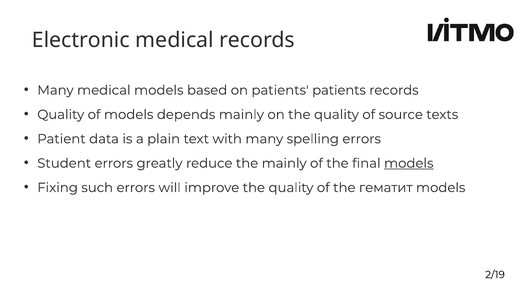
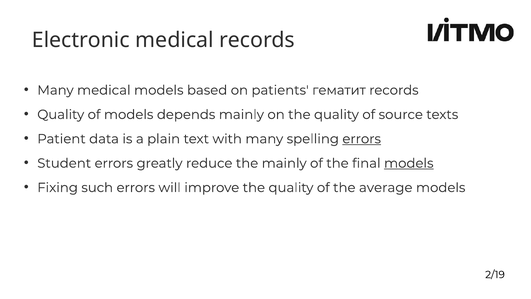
patients patients: patients -> гематит (339, 90)
errors underline: none -> present (362, 139)
гематит: гематит -> average (386, 187)
